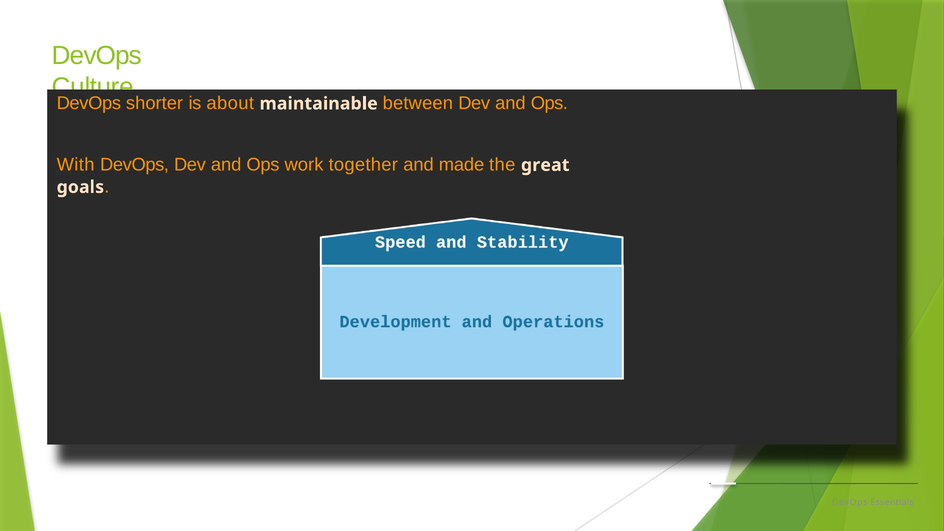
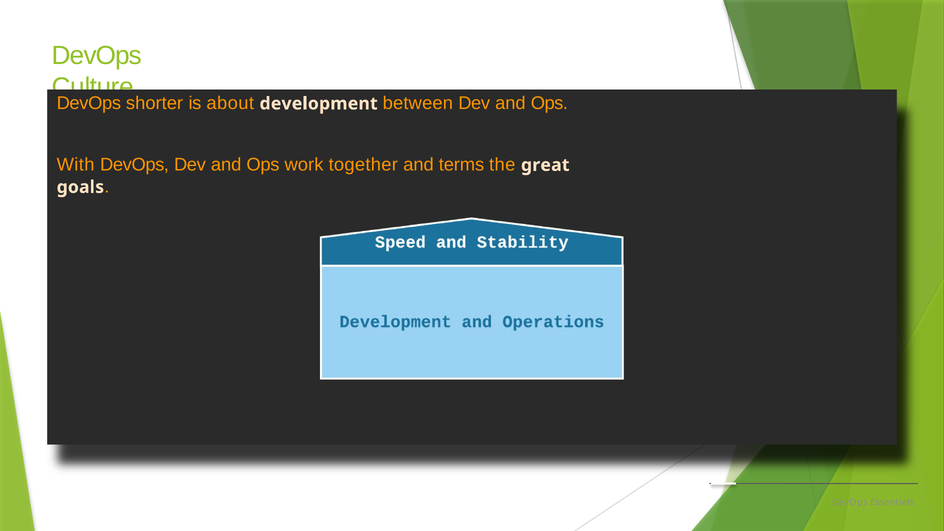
maintainable: maintainable -> development (319, 104)
made: made -> terms (462, 165)
